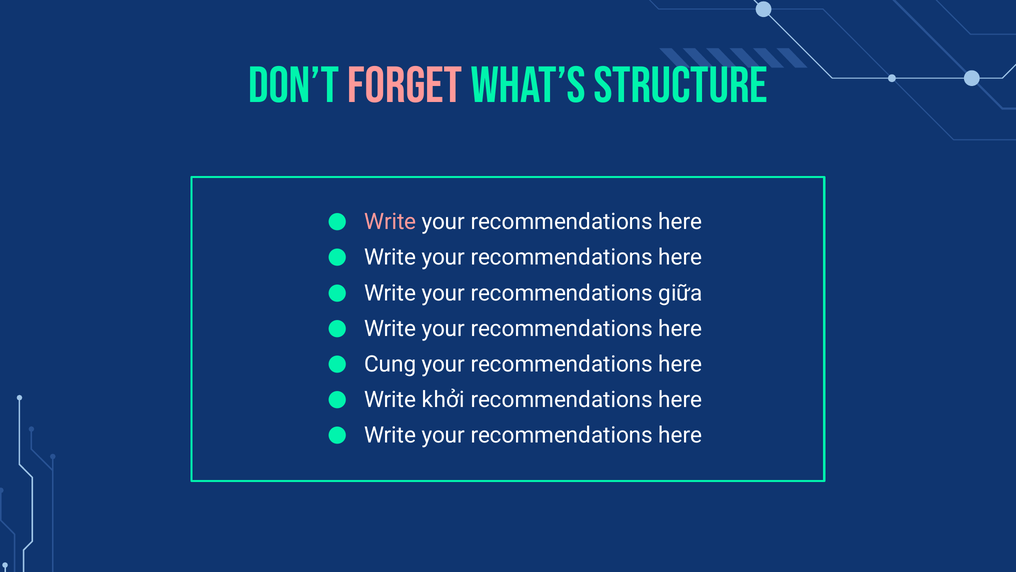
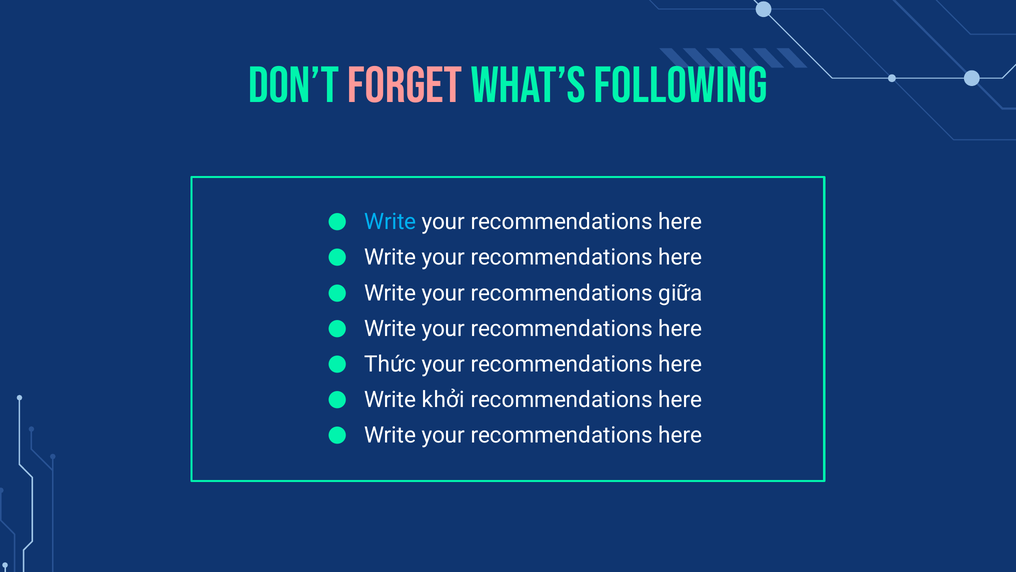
STRUCTURE: STRUCTURE -> FOLLOWING (680, 85)
Write colour: pink -> light blue (390, 222)
Cung: Cung -> Thức (390, 364)
